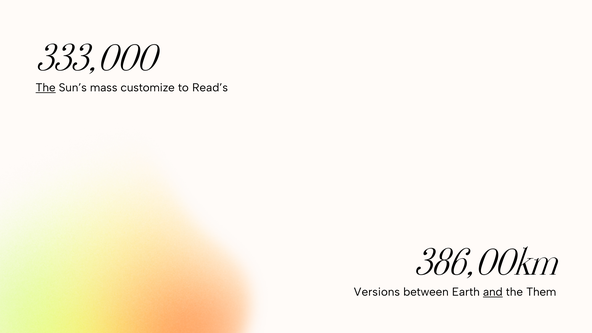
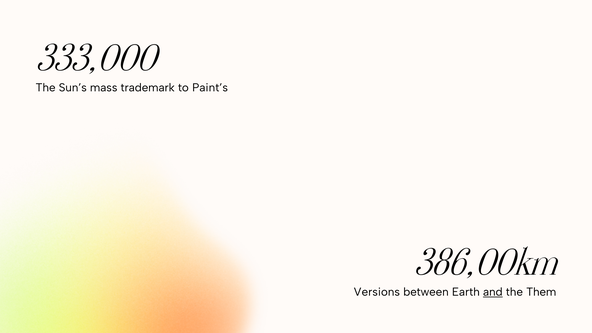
The underline: present -> none (46, 88)
customize: customize -> trademark (148, 88)
Read’s: Read’s -> Paint’s (210, 88)
